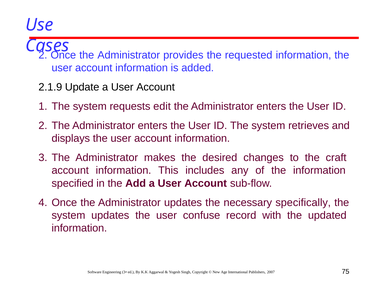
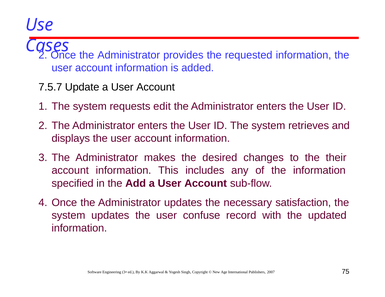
2.1.9: 2.1.9 -> 7.5.7 (50, 87)
craft: craft -> their (336, 158)
specifically: specifically -> satisfaction (303, 203)
